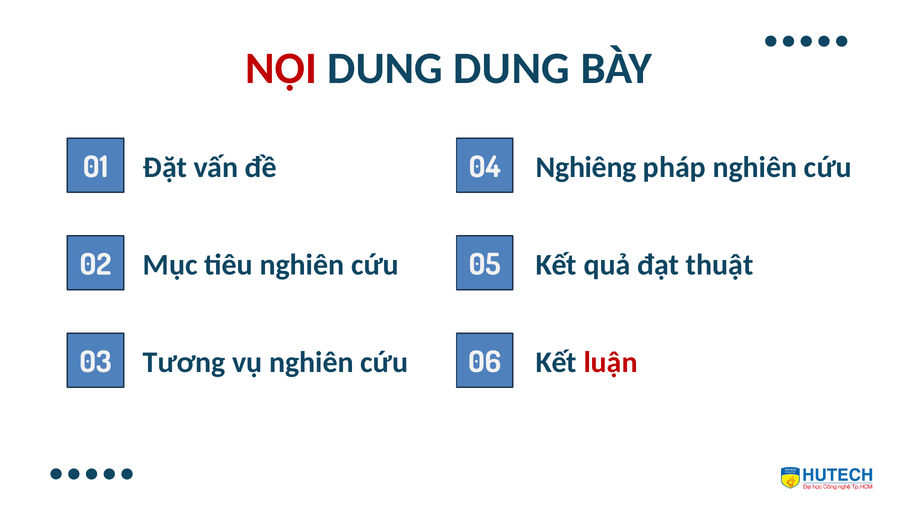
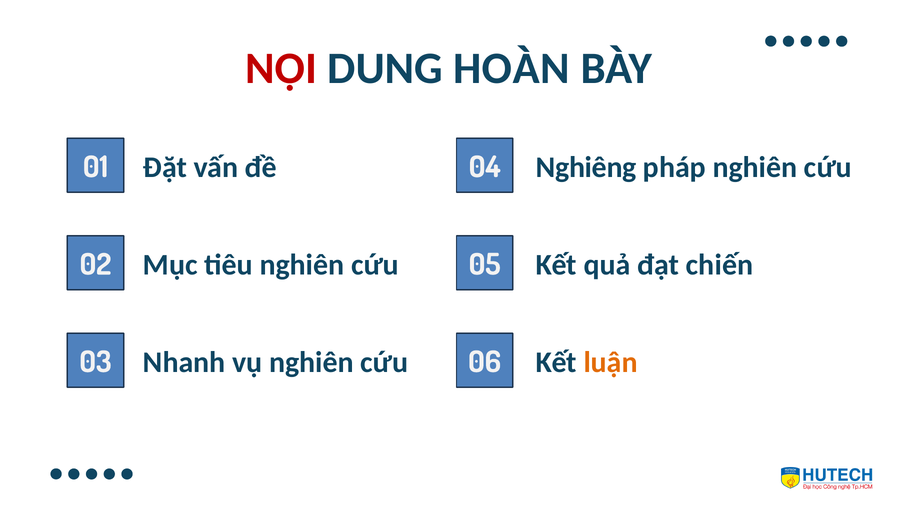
DUNG DUNG: DUNG -> HOÀN (512, 69)
thuật: thuật -> chiến (720, 265)
Tương: Tương -> Nhanh (184, 362)
luận colour: red -> orange (611, 362)
